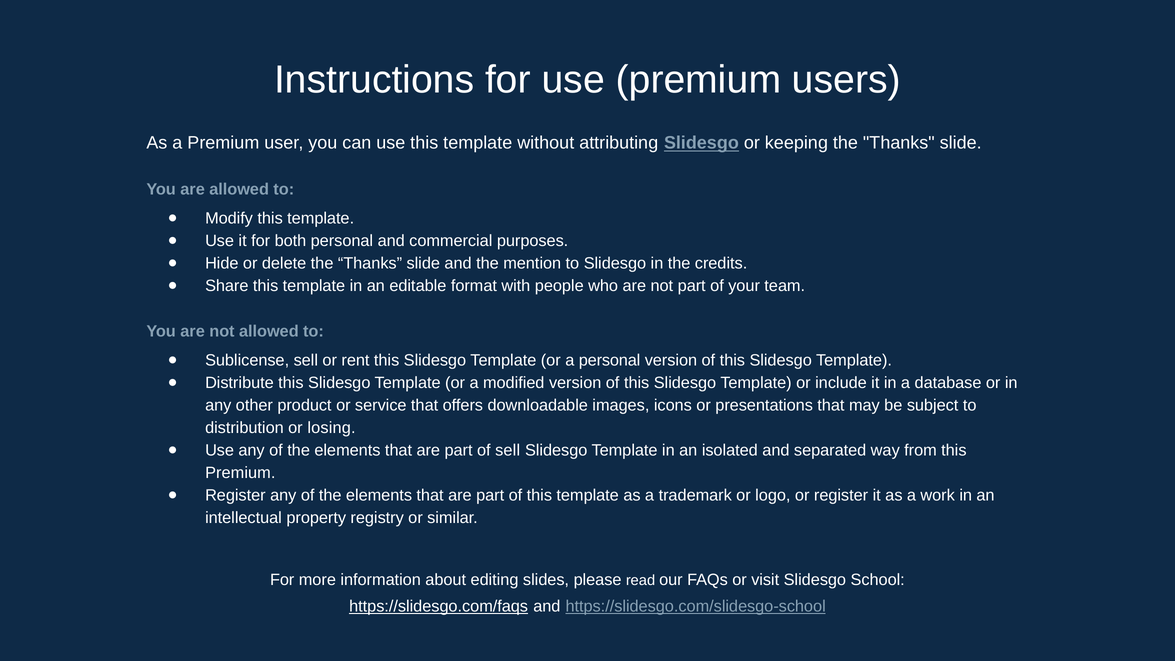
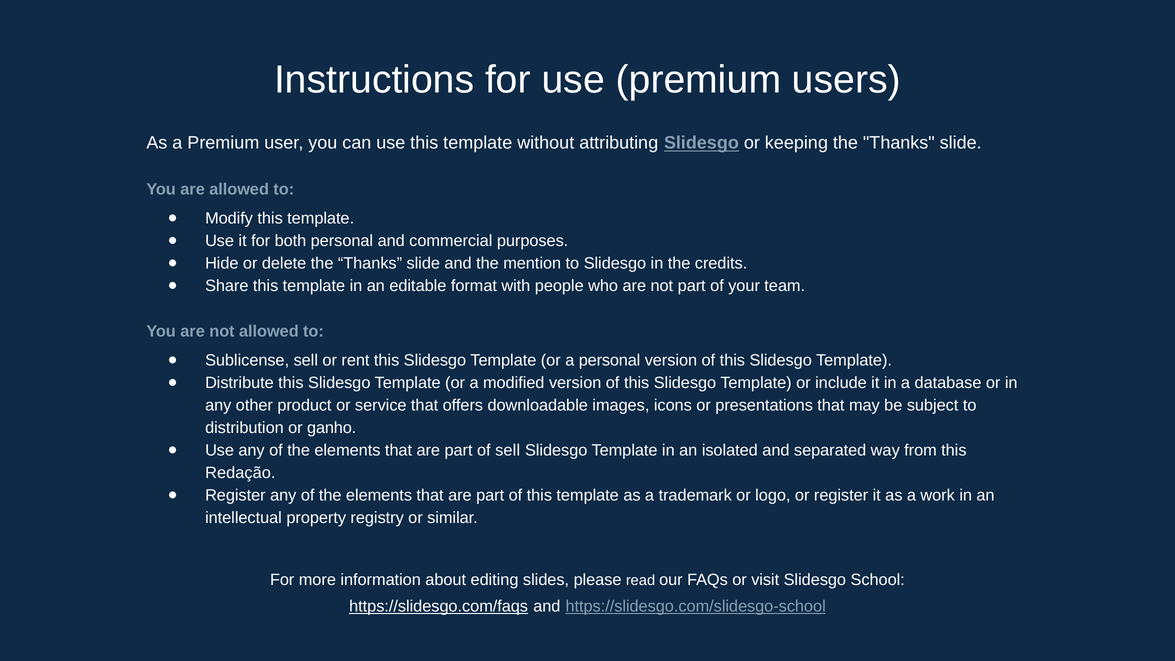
losing: losing -> ganho (332, 428)
Premium: Premium -> Redação (240, 473)
